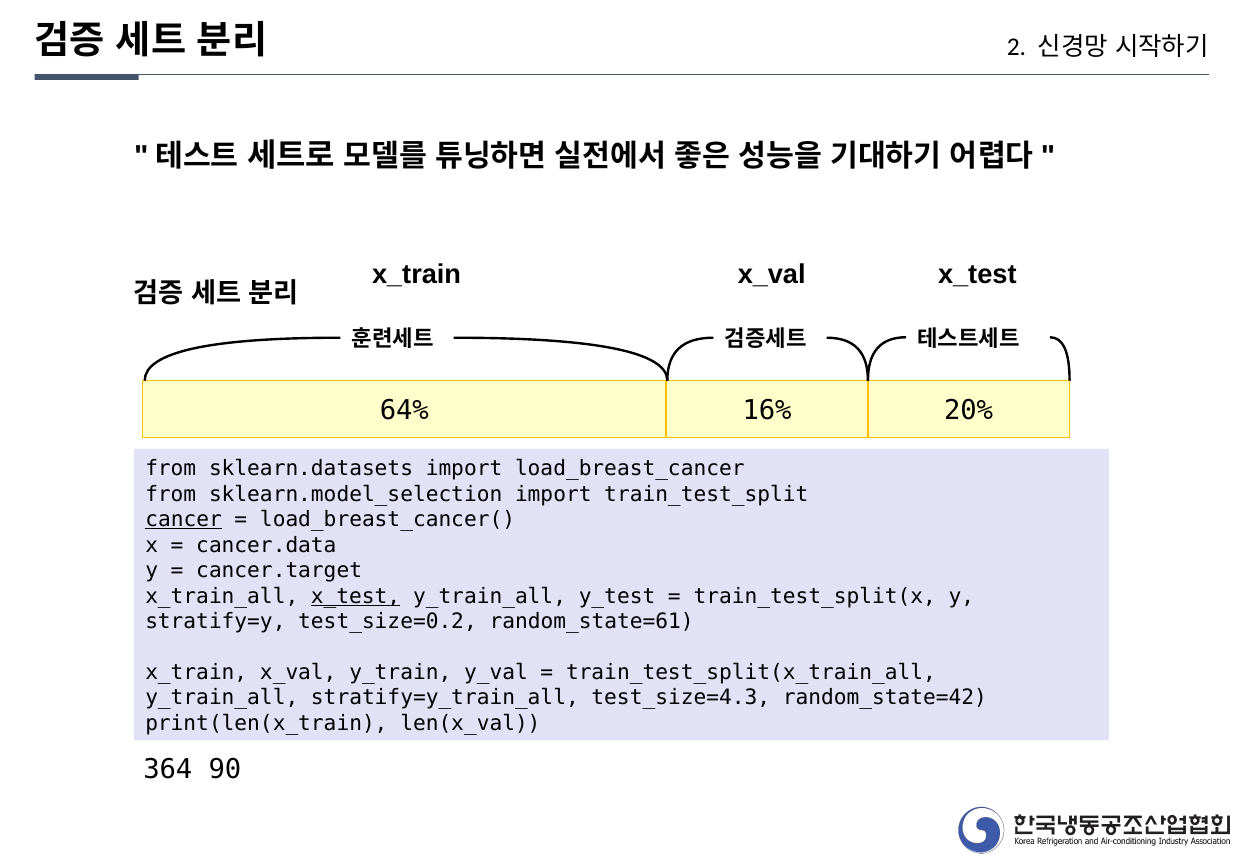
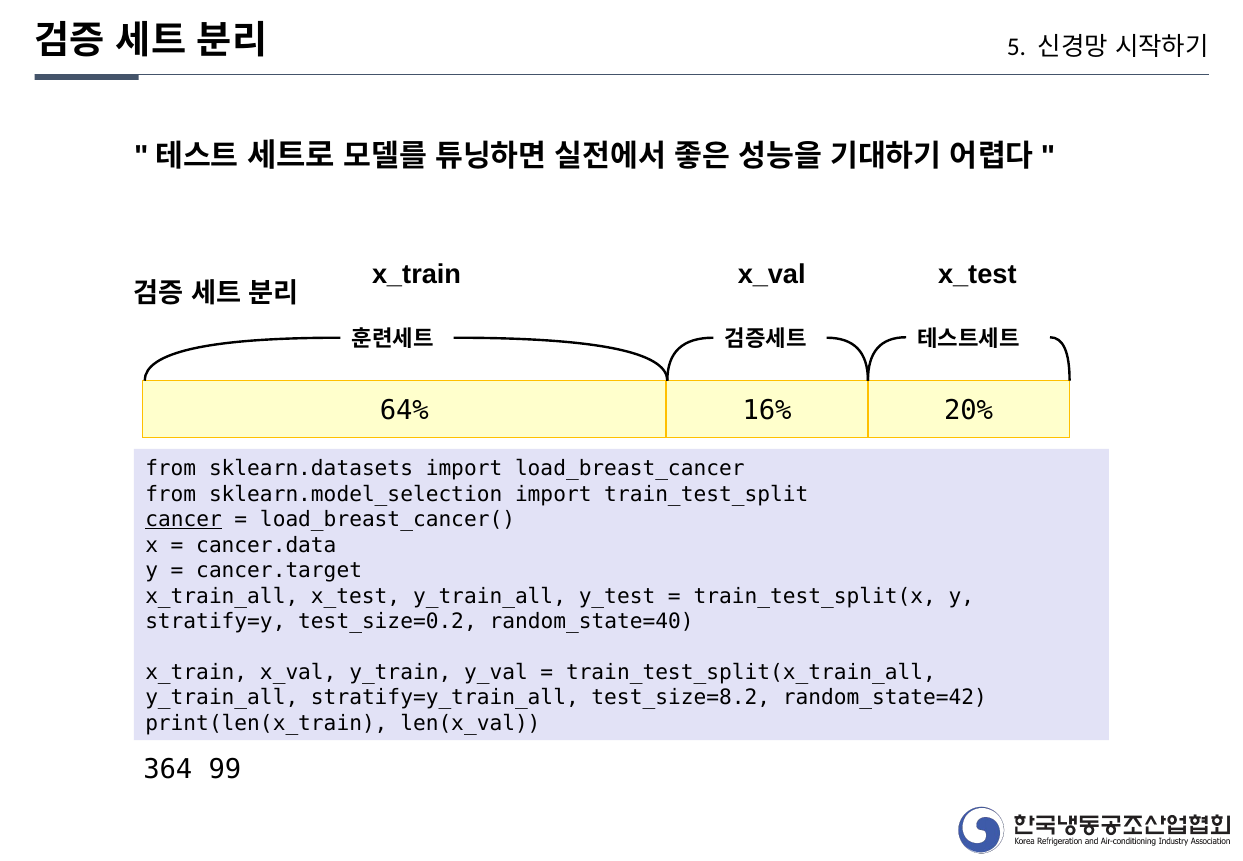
2: 2 -> 5 (1016, 47)
x_test underline: present -> none (356, 596)
random_state=61: random_state=61 -> random_state=40 (592, 621)
test_size=4.3: test_size=4.3 -> test_size=8.2 (681, 697)
90: 90 -> 99 (225, 770)
